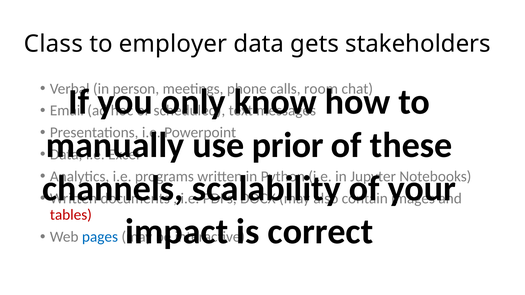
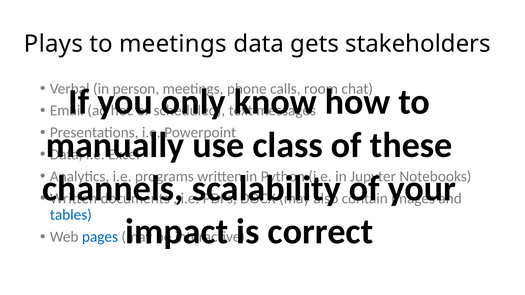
Class: Class -> Plays (53, 44)
to employer: employer -> meetings (173, 44)
prior: prior -> class (288, 145)
tables colour: red -> blue (71, 215)
